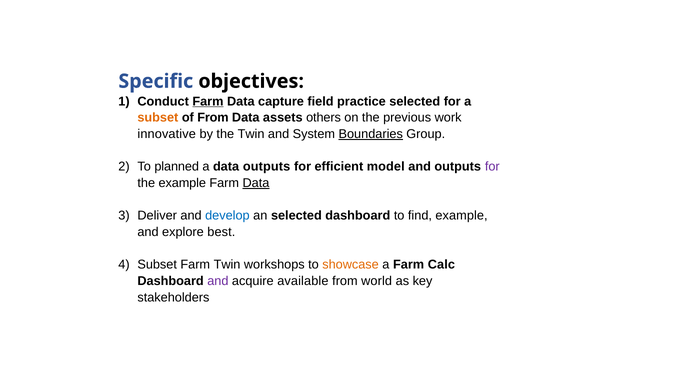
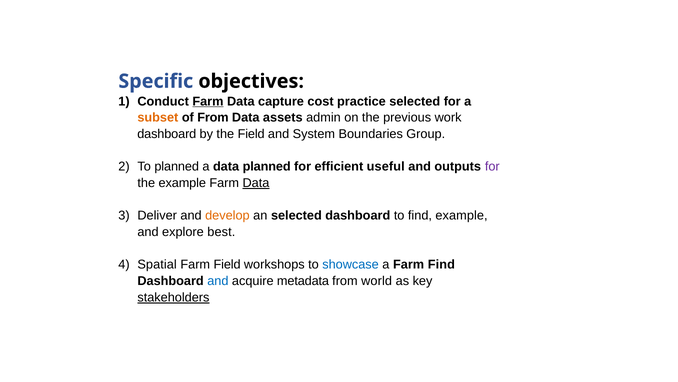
field: field -> cost (321, 101)
others: others -> admin (323, 118)
innovative: innovative -> dashboard (167, 134)
the Twin: Twin -> Field (251, 134)
Boundaries underline: present -> none (371, 134)
data outputs: outputs -> planned (267, 166)
model: model -> useful (386, 166)
develop colour: blue -> orange (227, 215)
Subset: Subset -> Spatial (157, 264)
Farm Twin: Twin -> Field (227, 264)
showcase colour: orange -> blue (351, 264)
Farm Calc: Calc -> Find (441, 264)
and colour: purple -> blue (218, 281)
available: available -> metadata (303, 281)
stakeholders underline: none -> present (173, 297)
